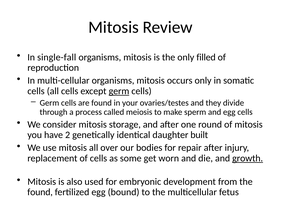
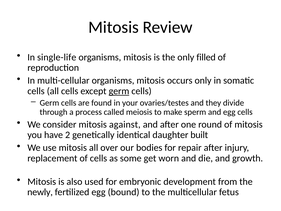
single-fall: single-fall -> single-life (57, 57)
storage: storage -> against (125, 124)
growth underline: present -> none (248, 158)
found: found -> newly (40, 192)
